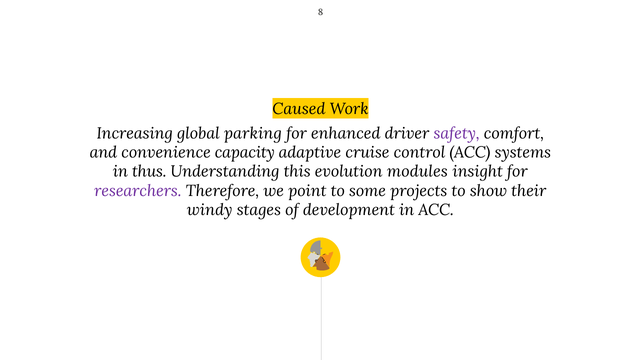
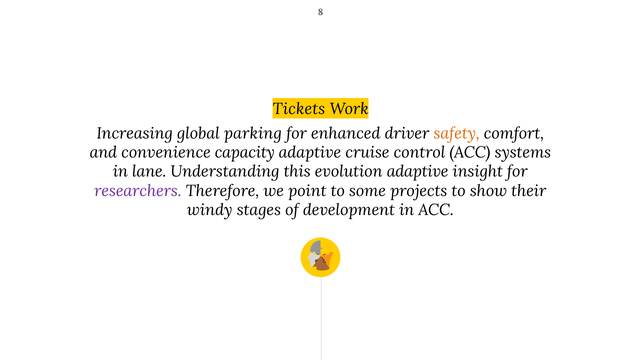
Caused: Caused -> Tickets (299, 109)
safety colour: purple -> orange (457, 134)
thus: thus -> lane (149, 172)
evolution modules: modules -> adaptive (418, 172)
